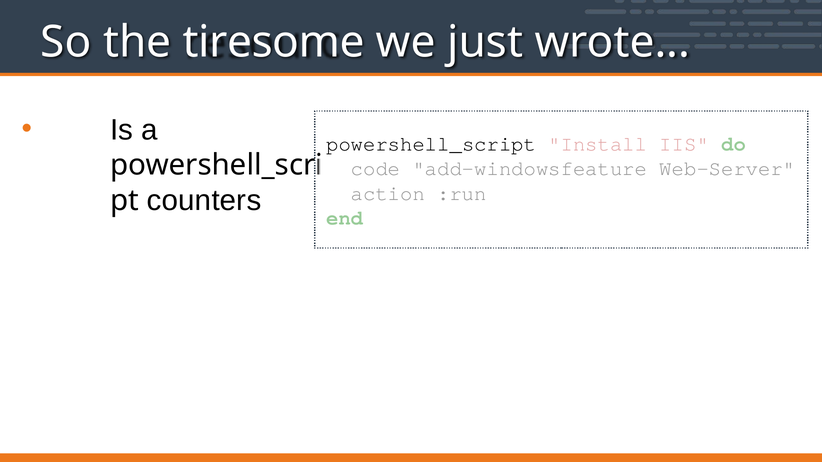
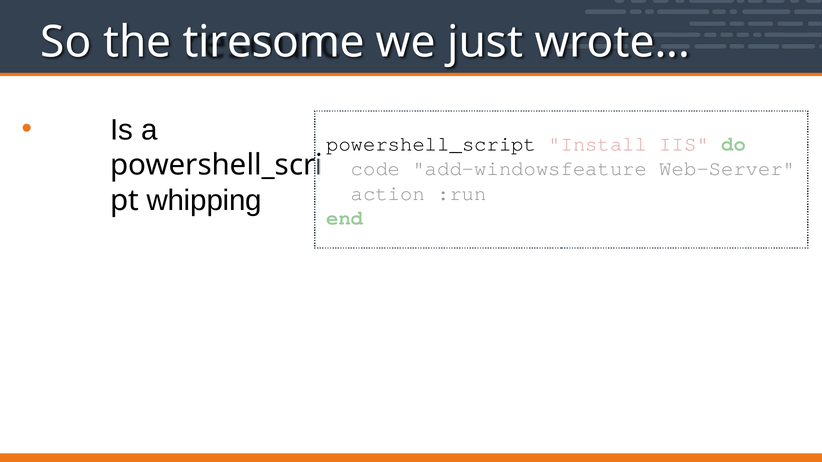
counters: counters -> whipping (204, 201)
